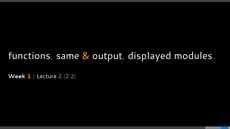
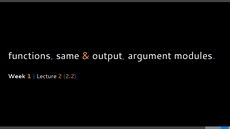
displayed: displayed -> argument (150, 56)
